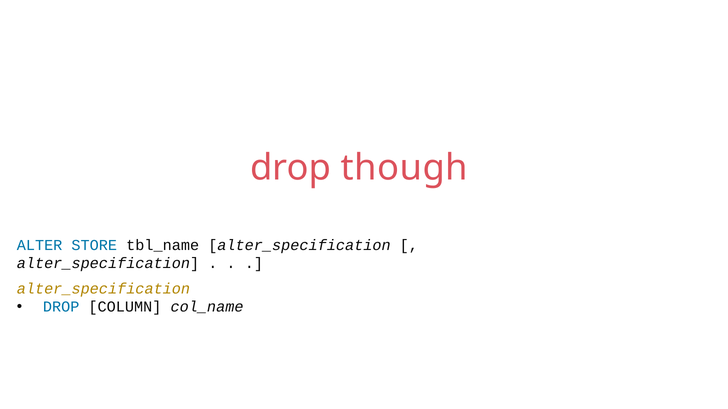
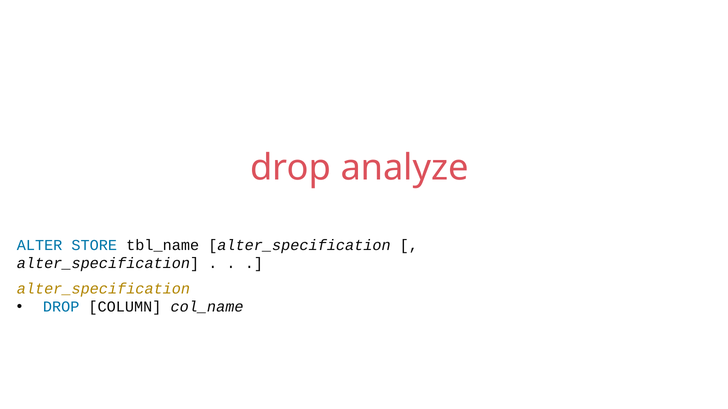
though: though -> analyze (405, 168)
